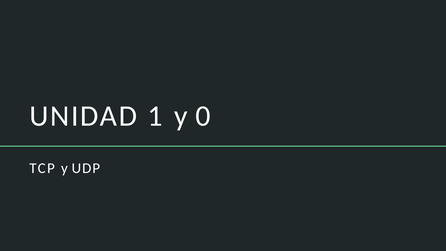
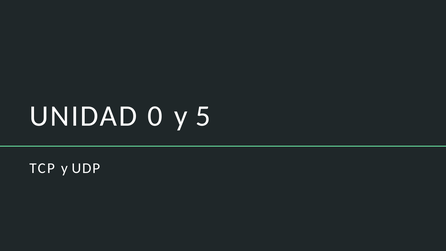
1: 1 -> 0 (155, 116)
0: 0 -> 5 (203, 116)
